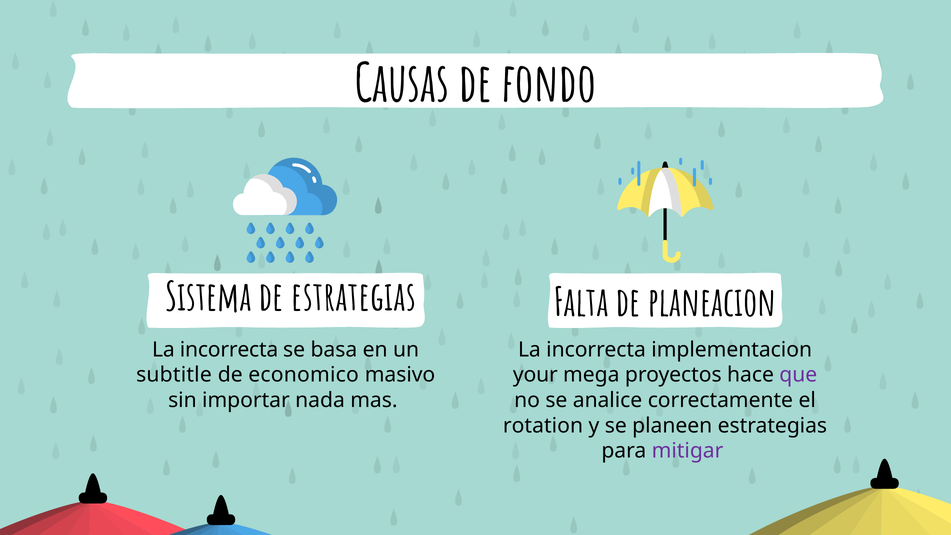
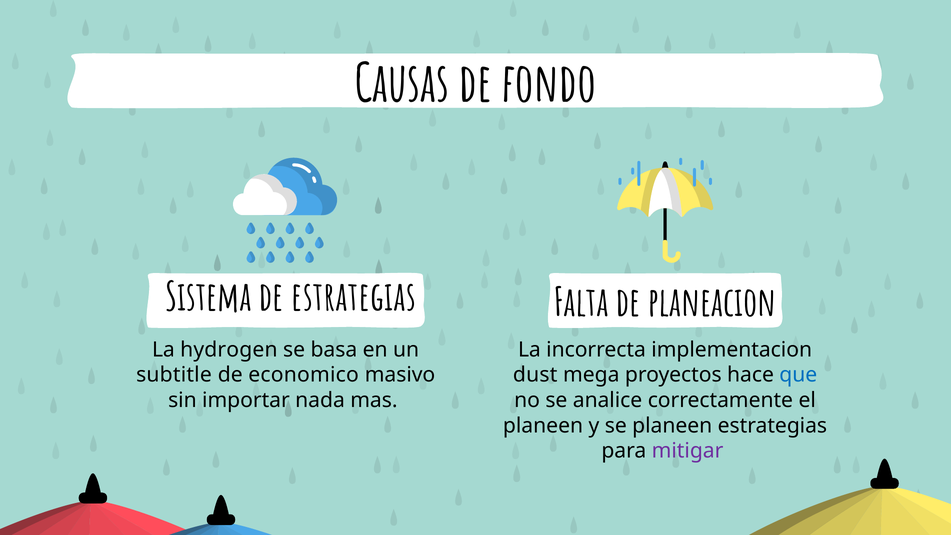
incorrecta: incorrecta -> hydrogen (229, 350)
your: your -> dust (535, 375)
que colour: purple -> blue (798, 375)
rotation: rotation -> planeen (543, 426)
